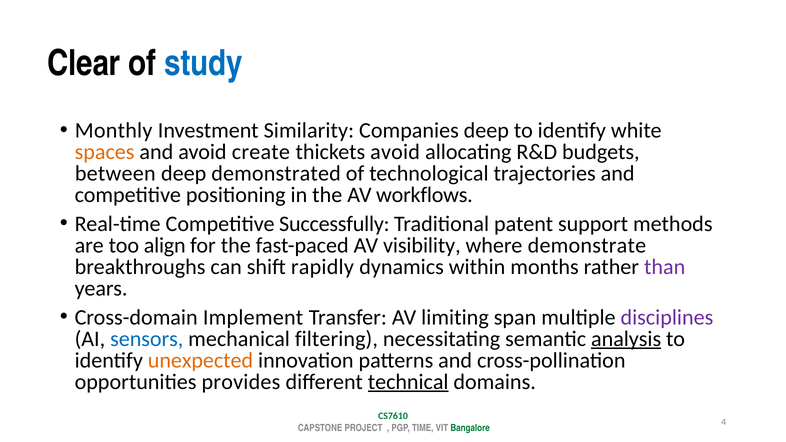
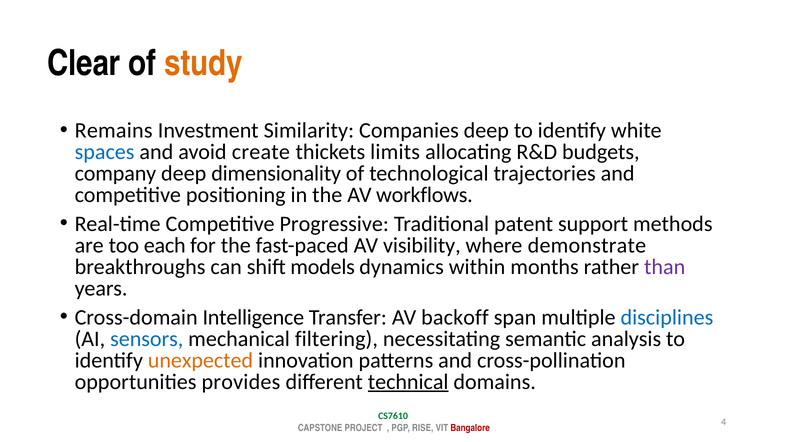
study colour: blue -> orange (203, 63)
Monthly: Monthly -> Remains (114, 131)
spaces colour: orange -> blue (105, 152)
thickets avoid: avoid -> limits (395, 152)
between: between -> company (115, 174)
demonstrated: demonstrated -> dimensionality (276, 174)
Successfully: Successfully -> Progressive (334, 224)
align: align -> each (165, 245)
rapidly: rapidly -> models (323, 267)
Implement: Implement -> Intelligence (253, 317)
limiting: limiting -> backoff (455, 317)
disciplines colour: purple -> blue (667, 317)
analysis underline: present -> none (626, 339)
TIME: TIME -> RISE (423, 428)
Bangalore colour: green -> red (470, 428)
